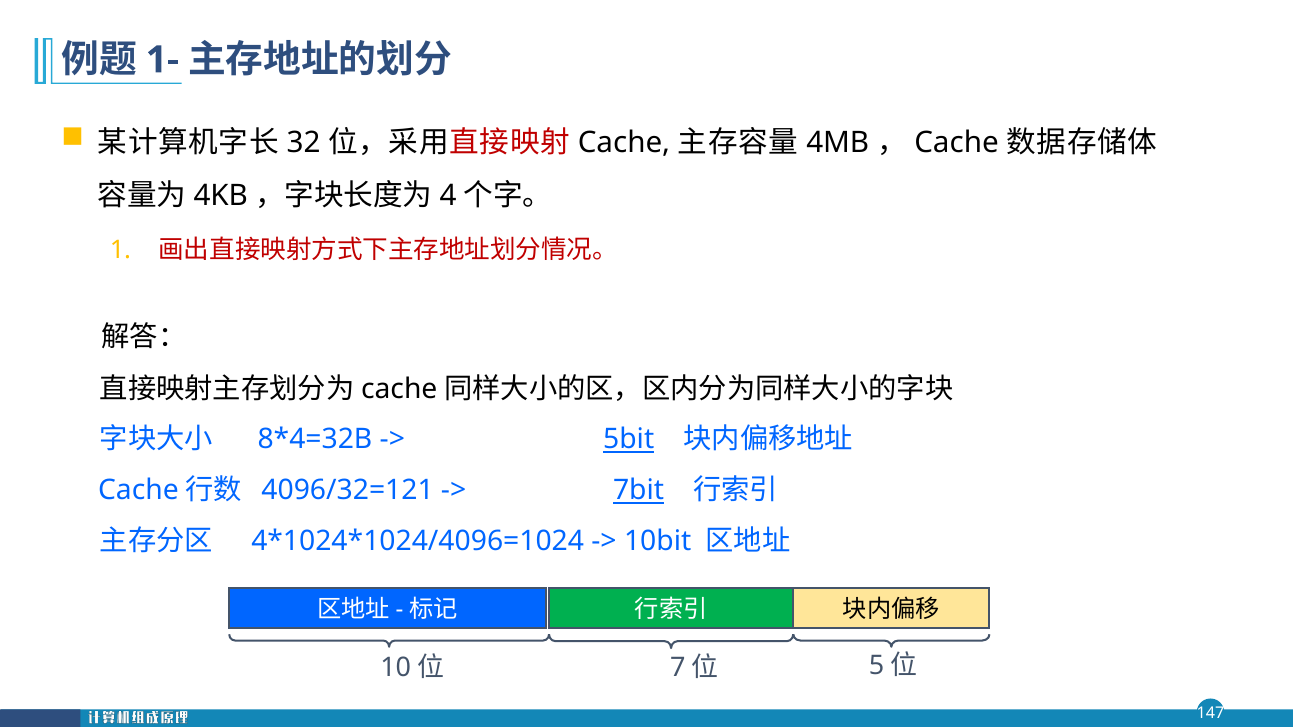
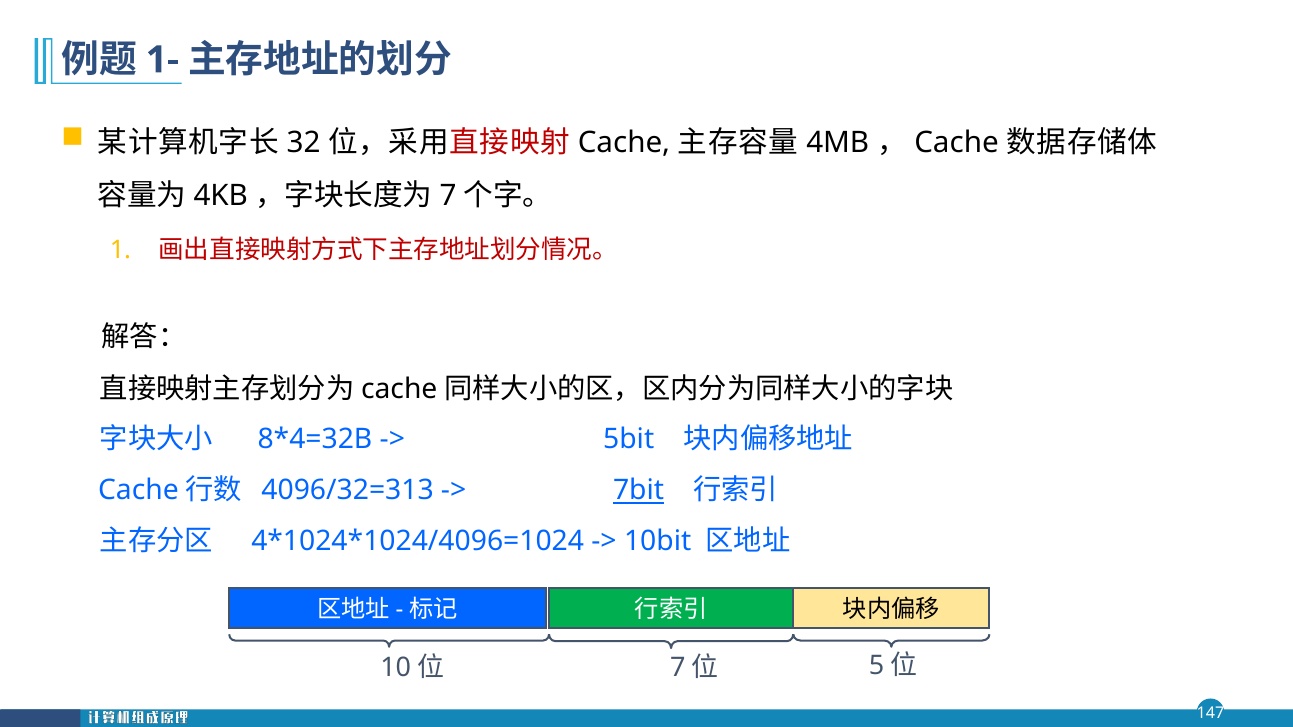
4: 4 -> 7 (448, 196)
5bit underline: present -> none (629, 440)
4096/32=121: 4096/32=121 -> 4096/32=313 (348, 491)
